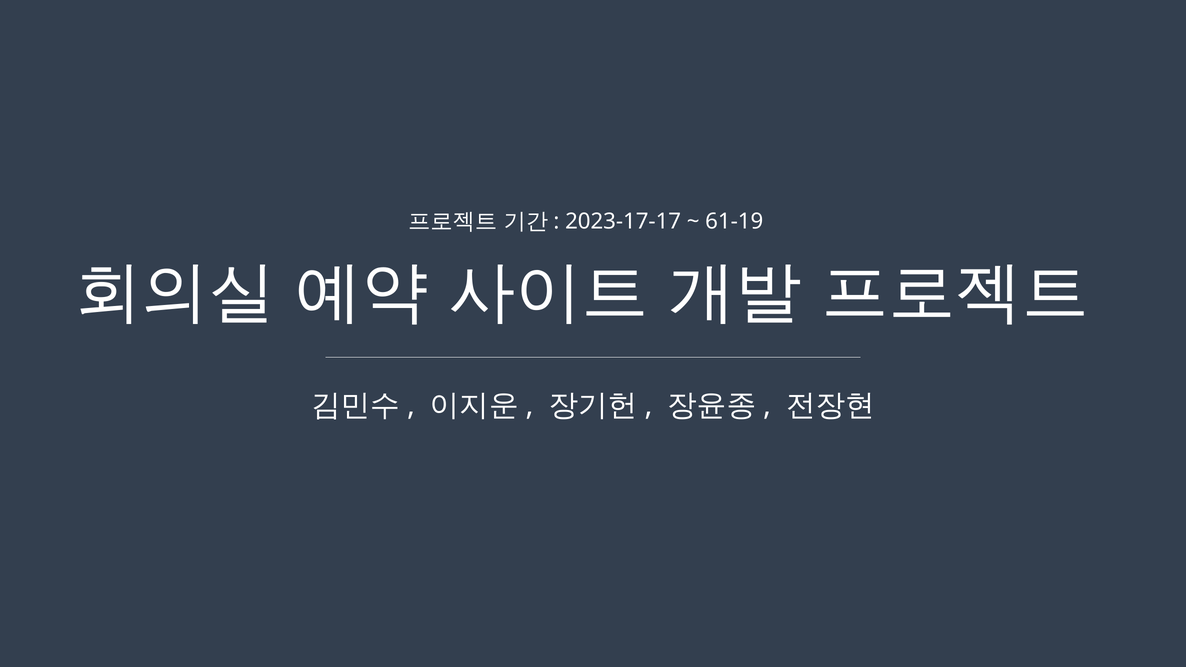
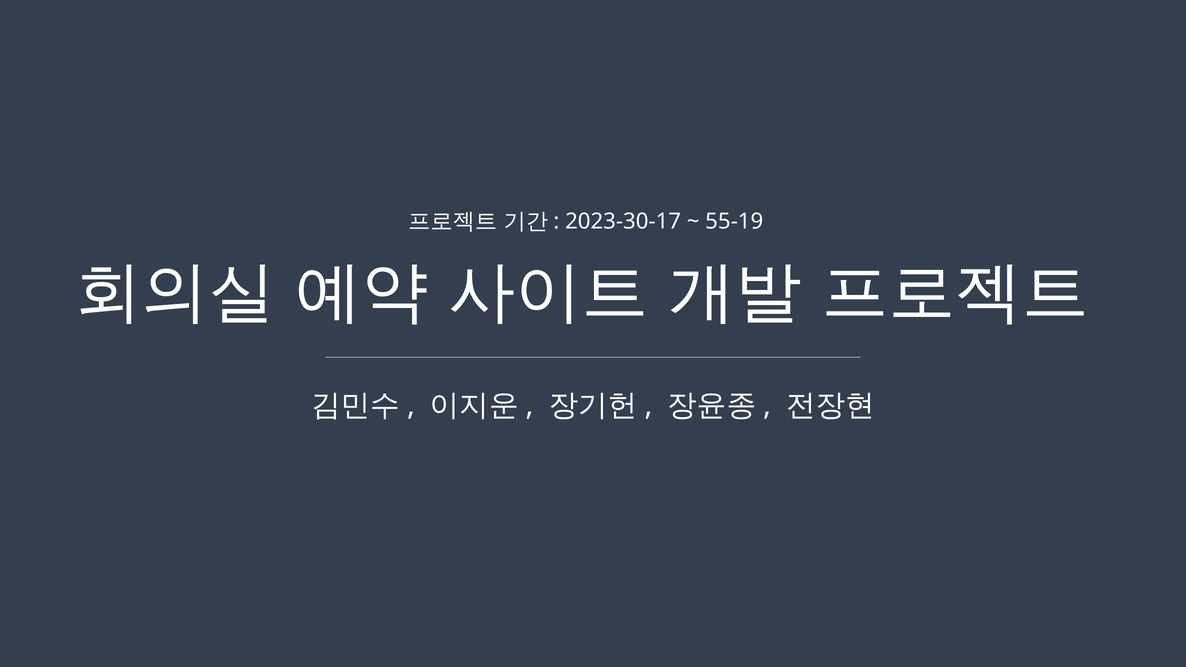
2023-17-17: 2023-17-17 -> 2023-30-17 (623, 221)
61-19: 61-19 -> 55-19 (734, 221)
